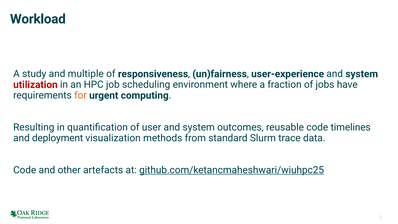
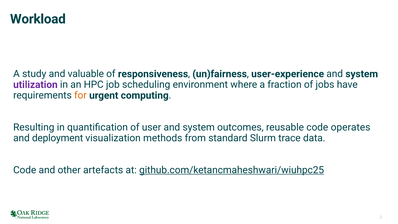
multiple: multiple -> valuable (86, 74)
utilization colour: red -> purple (35, 85)
timelines: timelines -> operates (351, 127)
